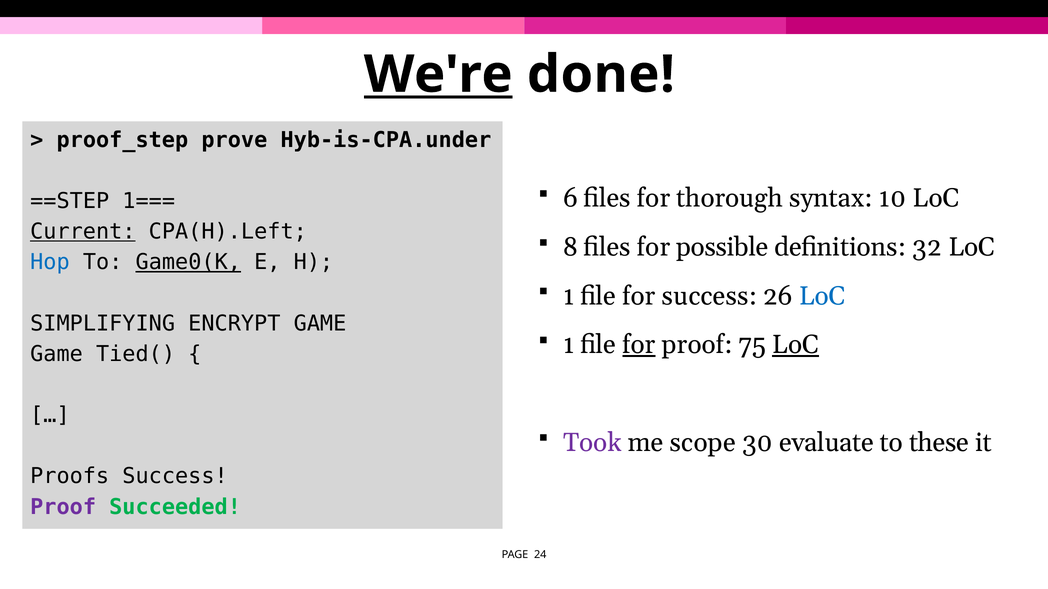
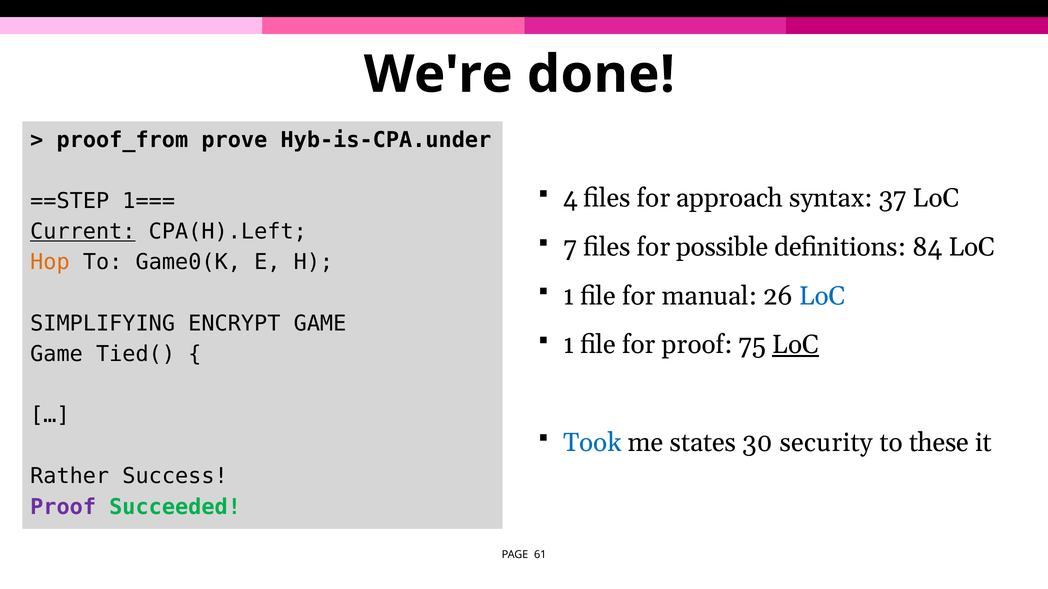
We're underline: present -> none (438, 75)
proof_step: proof_step -> proof_from (122, 140)
6: 6 -> 4 (571, 198)
thorough: thorough -> approach (730, 198)
10: 10 -> 37 (893, 198)
8: 8 -> 7 (570, 247)
32: 32 -> 84 (927, 247)
Hop colour: blue -> orange (50, 262)
Game0(K underline: present -> none (188, 262)
for success: success -> manual (710, 296)
for underline: present -> none (639, 345)
Took colour: purple -> blue (592, 443)
scope: scope -> states (703, 443)
evaluate: evaluate -> security (826, 443)
Proofs: Proofs -> Rather (70, 477)
24: 24 -> 61 (540, 555)
